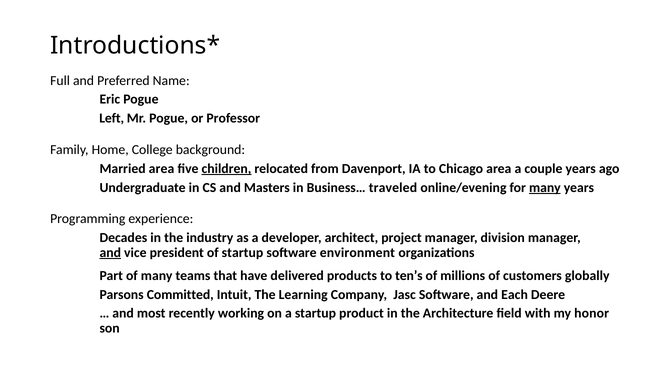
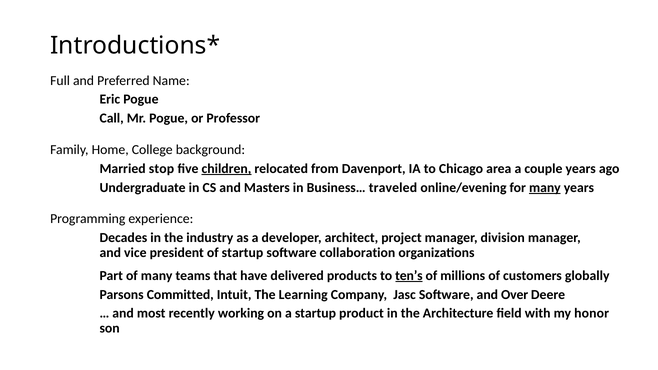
Left: Left -> Call (112, 118)
Married area: area -> stop (162, 169)
and underline: present -> none (110, 253)
environment: environment -> collaboration (357, 253)
ten’s underline: none -> present (409, 276)
Each: Each -> Over (515, 295)
